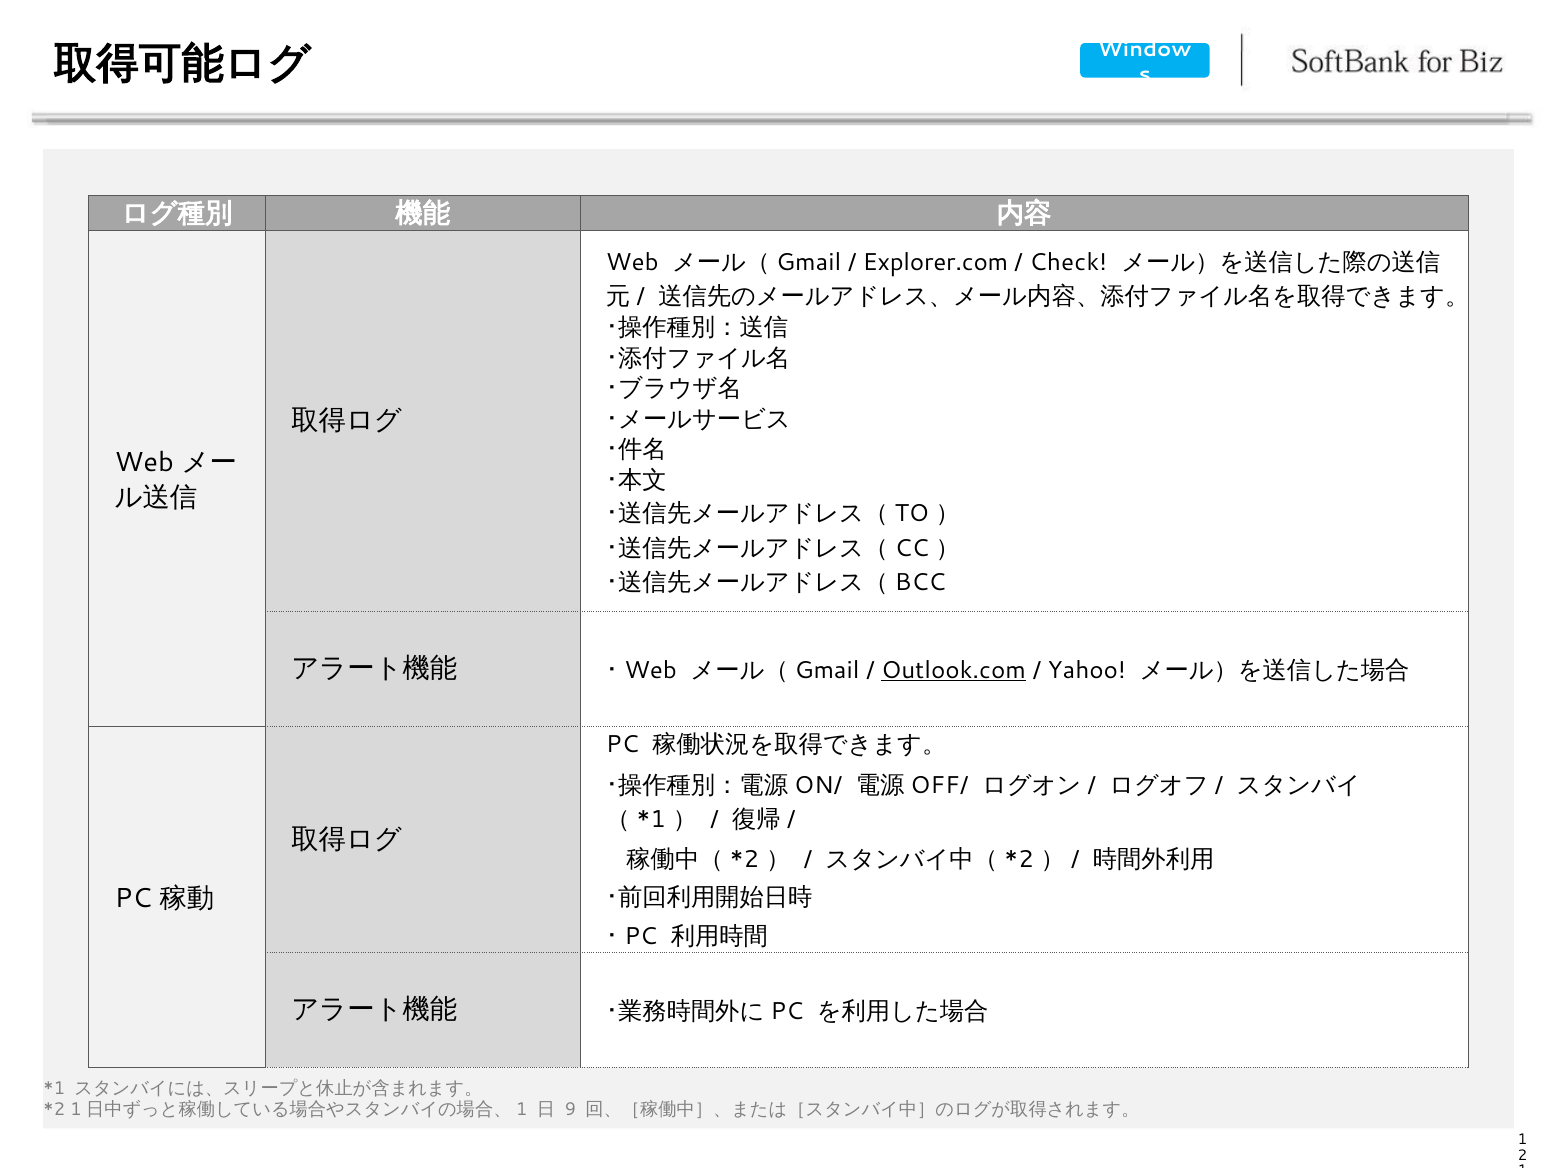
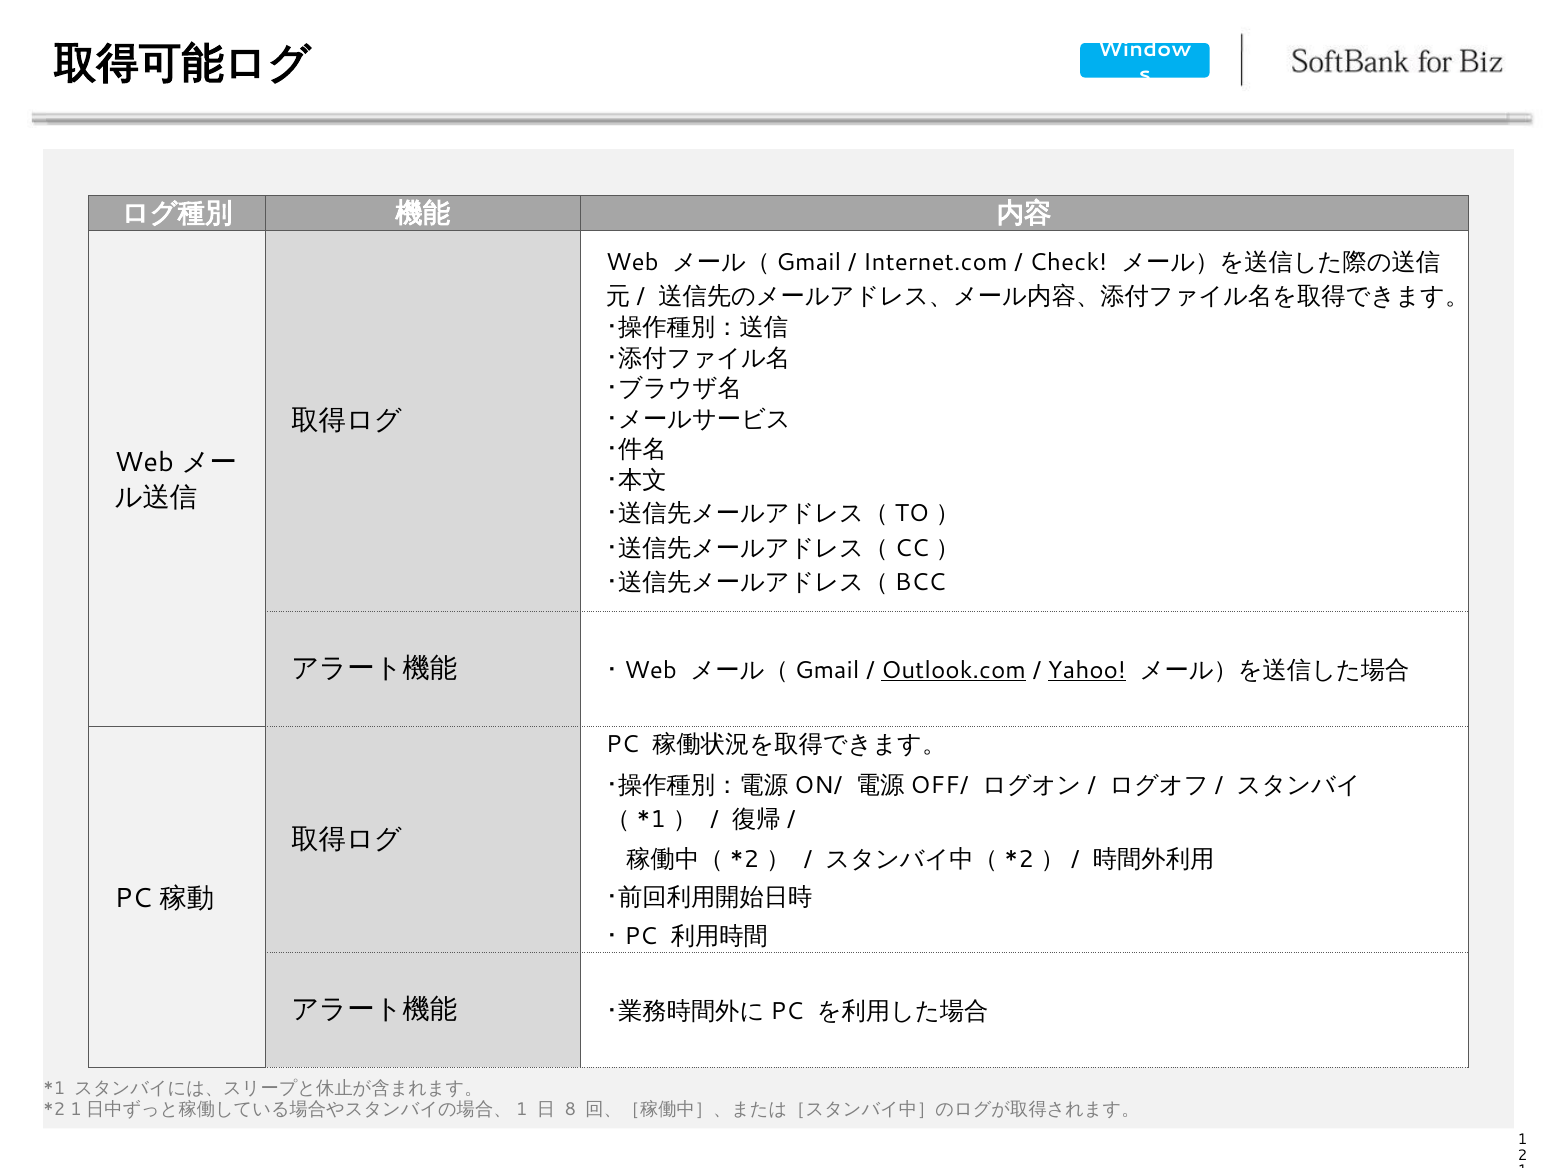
Explorer.com: Explorer.com -> Internet.com (935, 262)
Yahoo underline: none -> present (1087, 670)
9: 9 -> 8 (570, 1110)
